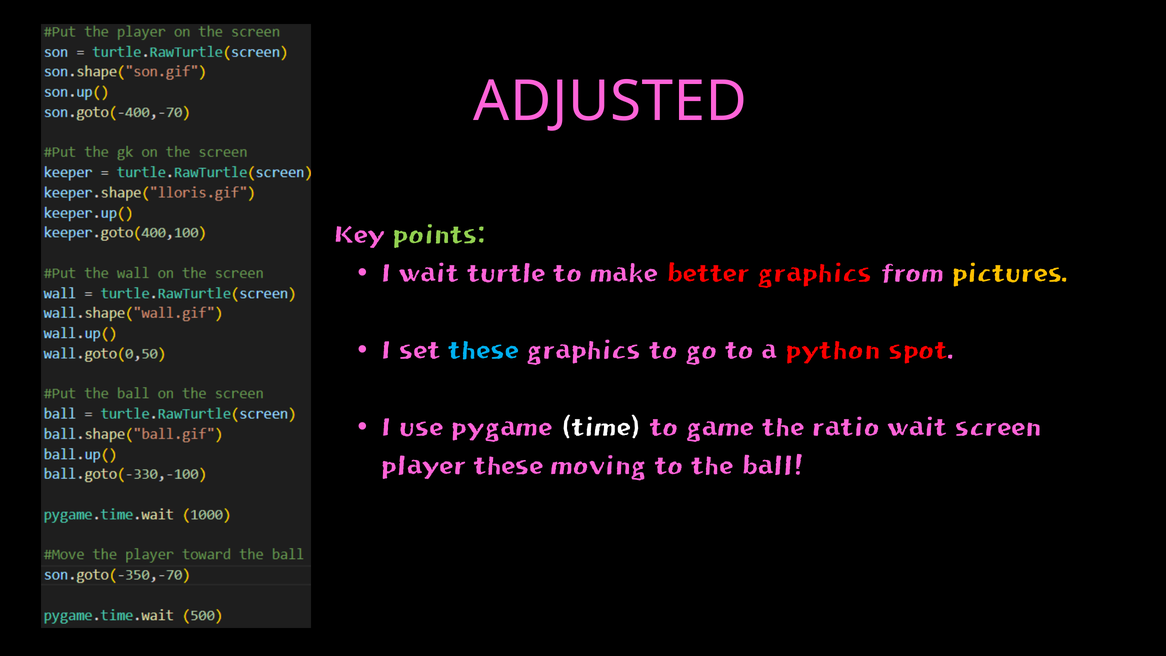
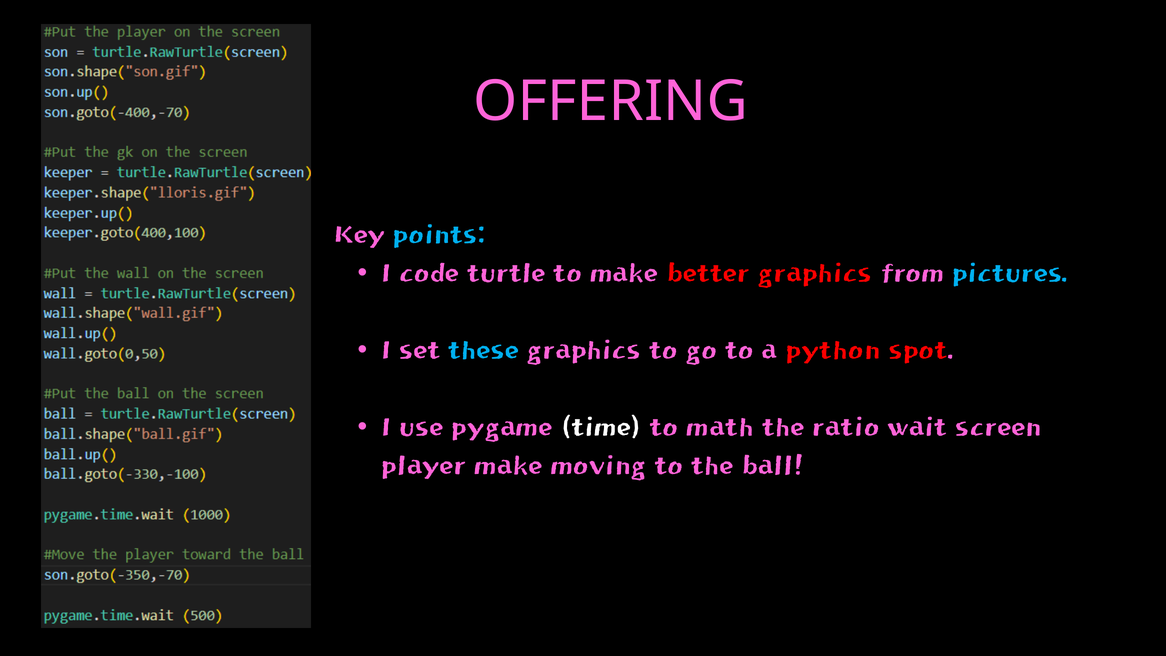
ADJUSTED: ADJUSTED -> OFFERING (611, 101)
points colour: light green -> light blue (439, 235)
I wait: wait -> code (429, 274)
pictures colour: yellow -> light blue (1011, 274)
game: game -> math (720, 428)
player these: these -> make (508, 466)
